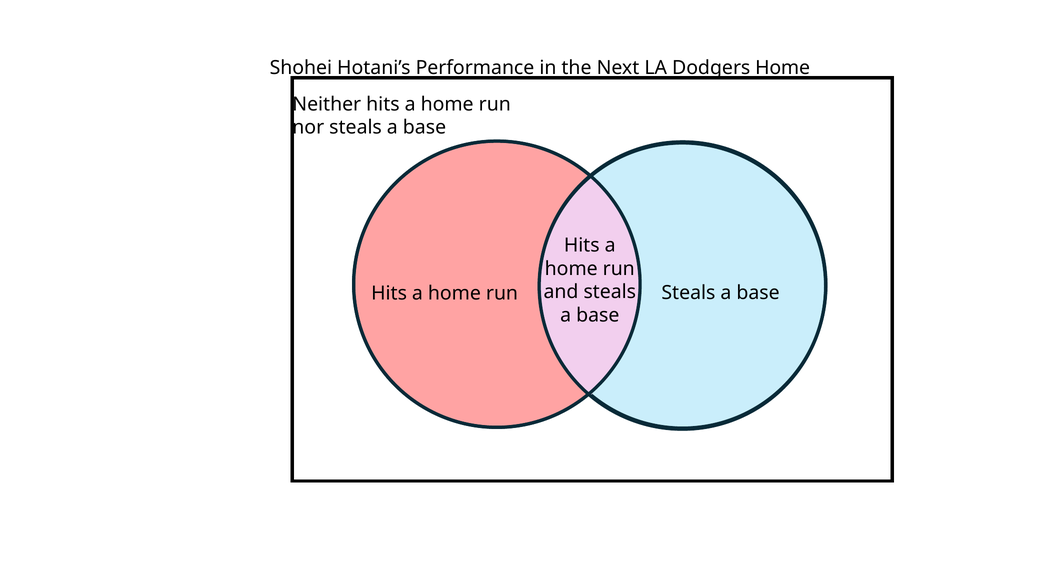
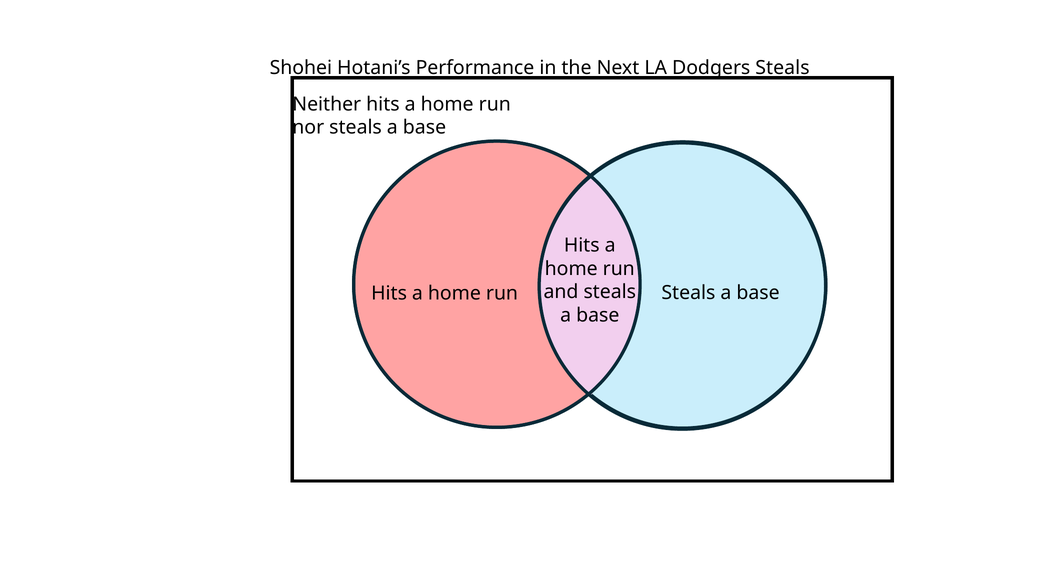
Dodgers Home: Home -> Steals (782, 68)
